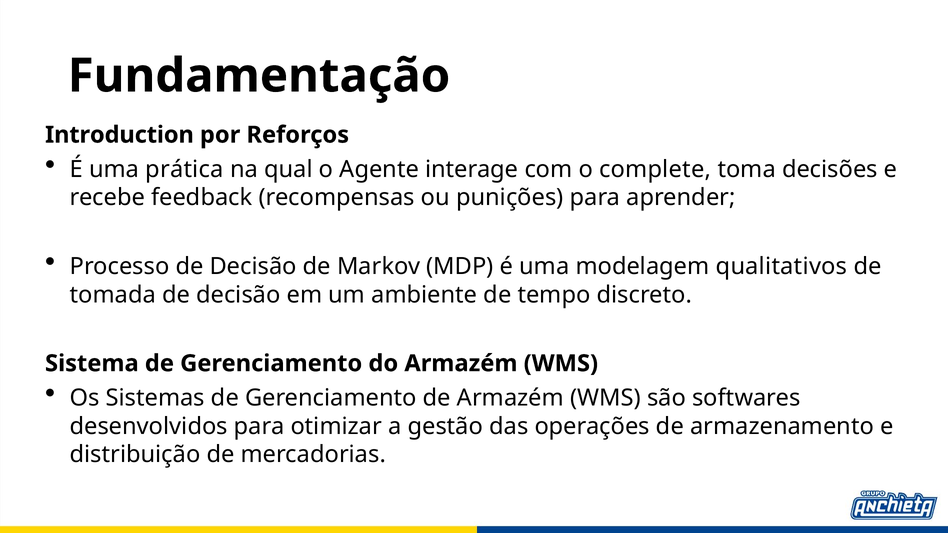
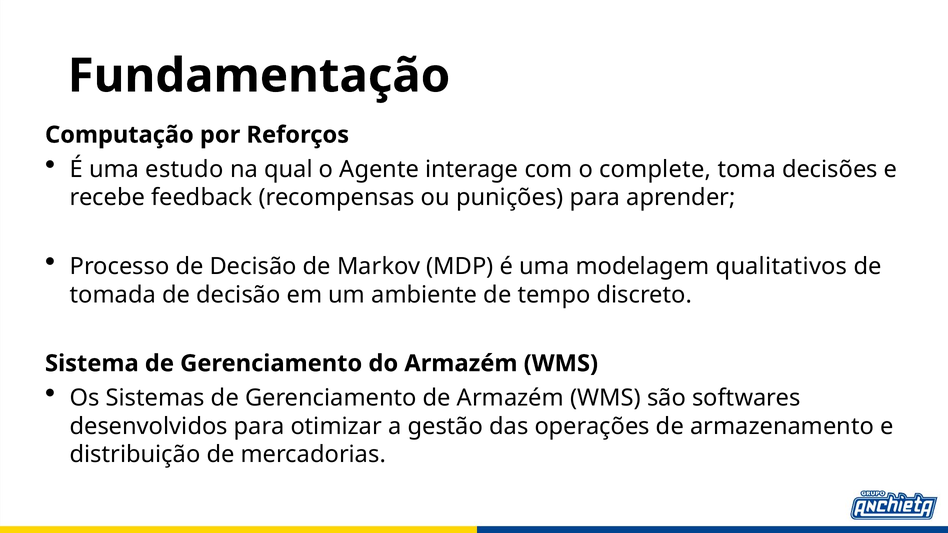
Introduction: Introduction -> Computação (119, 135)
prática: prática -> estudo (184, 169)
